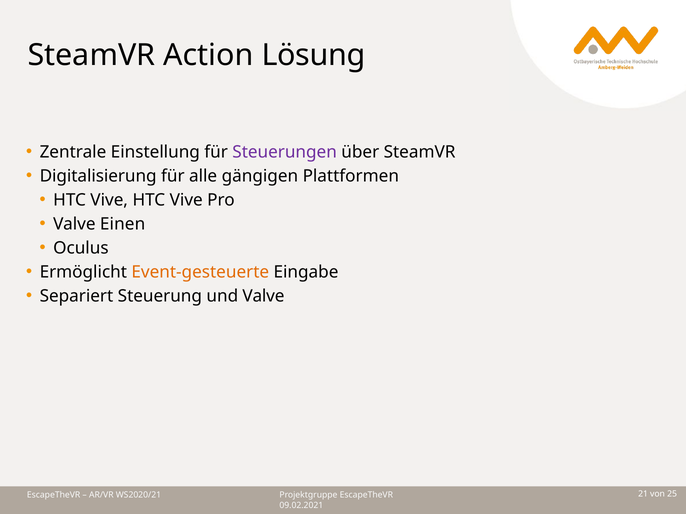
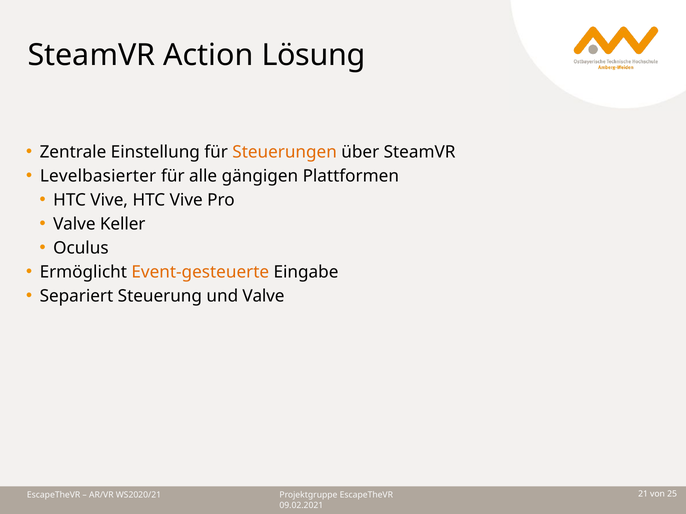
Steuerungen colour: purple -> orange (285, 152)
Digitalisierung: Digitalisierung -> Levelbasierter (98, 176)
Einen: Einen -> Keller (123, 224)
